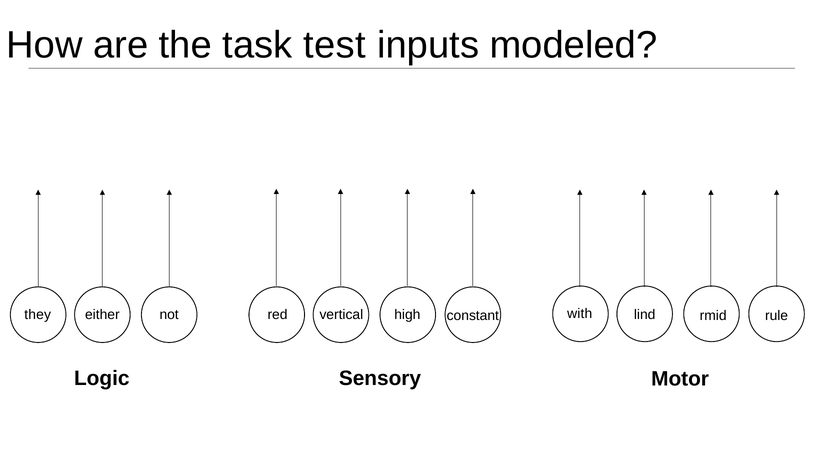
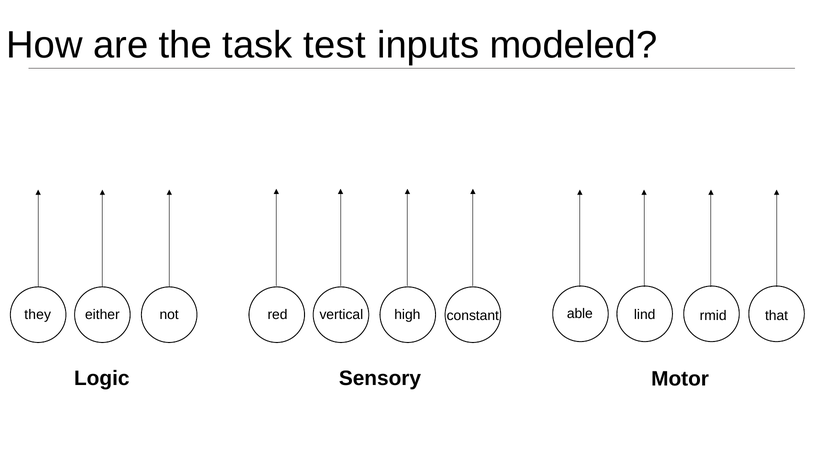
with: with -> able (580, 313)
rule: rule -> that (777, 315)
